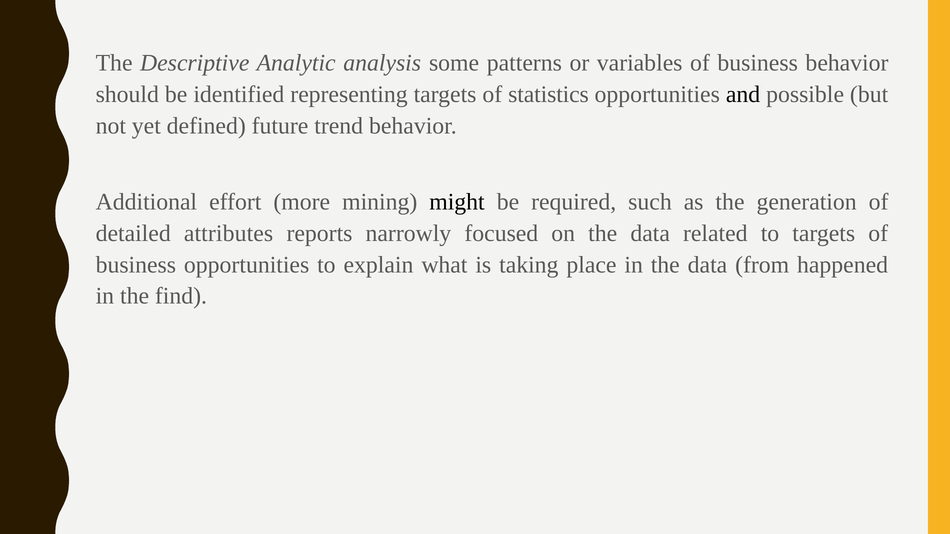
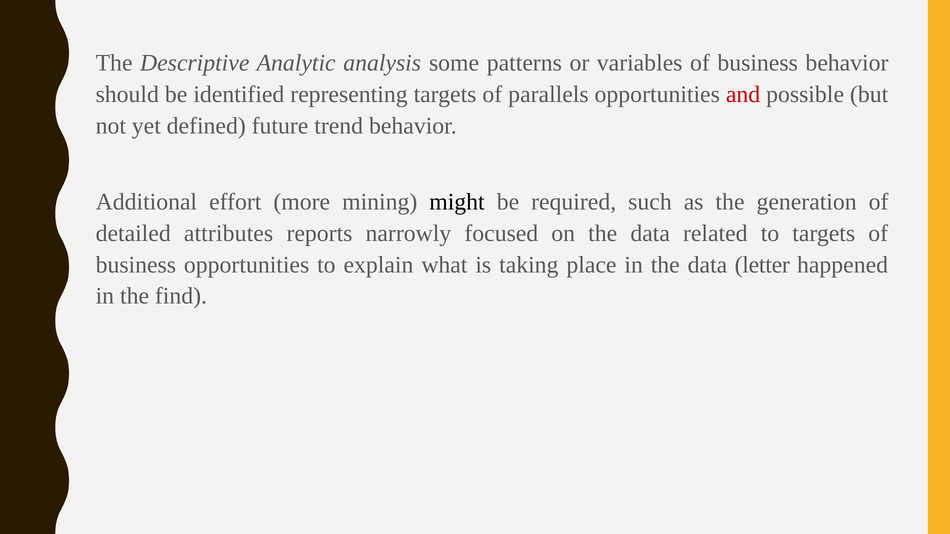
statistics: statistics -> parallels (548, 94)
and colour: black -> red (743, 94)
from: from -> letter (762, 265)
